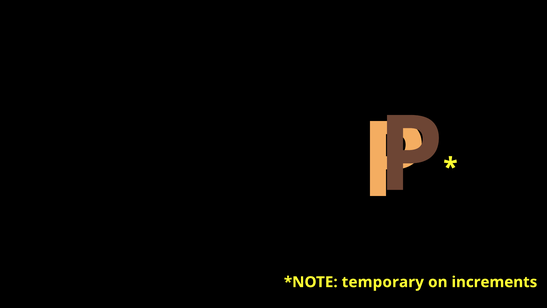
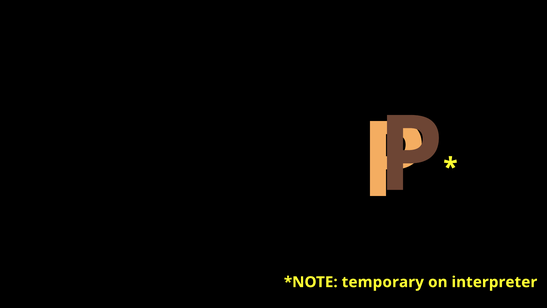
increments: increments -> interpreter (494, 282)
